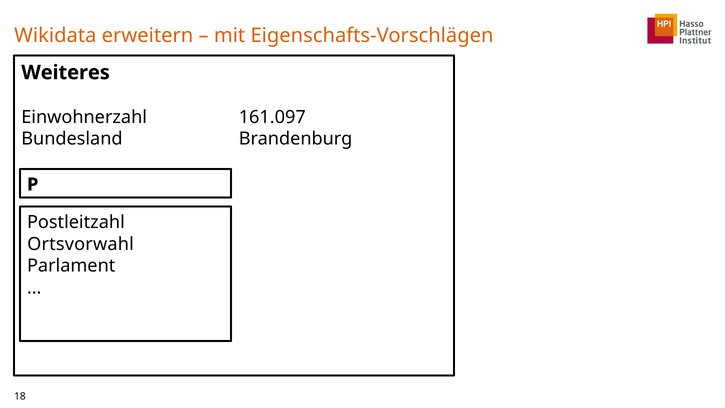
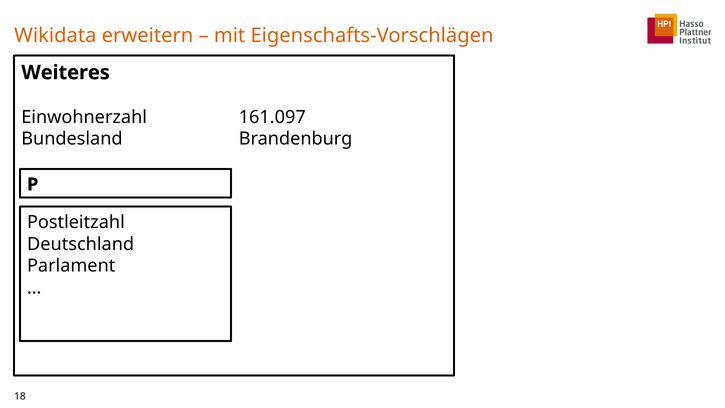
Ortsvorwahl: Ortsvorwahl -> Deutschland (81, 244)
